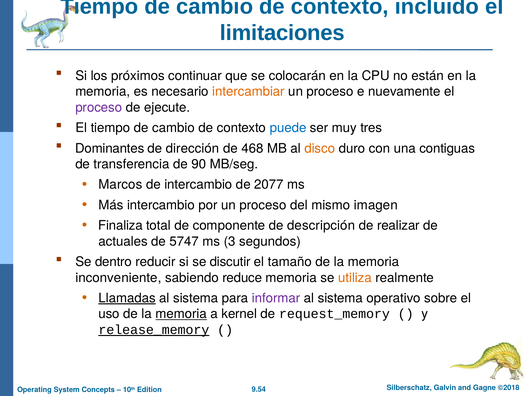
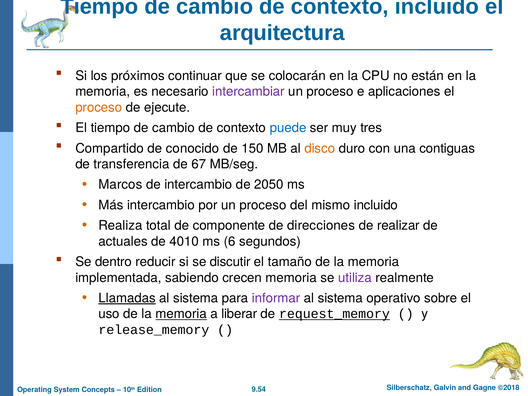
limitaciones: limitaciones -> arquitectura (282, 33)
intercambiar colour: orange -> purple (249, 92)
nuevamente: nuevamente -> aplicaciones (404, 92)
proceso colour: purple -> orange (99, 107)
Dominantes: Dominantes -> Compartido (110, 148)
dirección: dirección -> conocido (193, 148)
468: 468 -> 150 (252, 148)
90: 90 -> 67 (199, 164)
2077: 2077 -> 2050 (269, 185)
mismo imagen: imagen -> incluido (376, 205)
Finaliza: Finaliza -> Realiza (120, 226)
descripción: descripción -> direcciones (321, 226)
5747: 5747 -> 4010 (184, 241)
3: 3 -> 6 (230, 241)
inconveniente: inconveniente -> implementada (118, 278)
reduce: reduce -> crecen (242, 278)
utiliza colour: orange -> purple (355, 278)
kernel: kernel -> liberar (239, 314)
request_memory underline: none -> present (334, 314)
release_memory underline: present -> none (154, 330)
